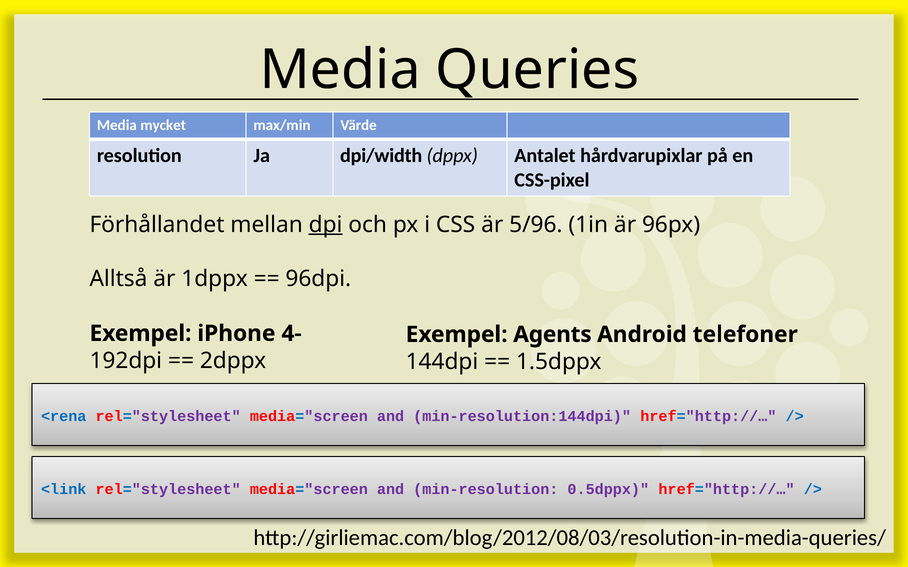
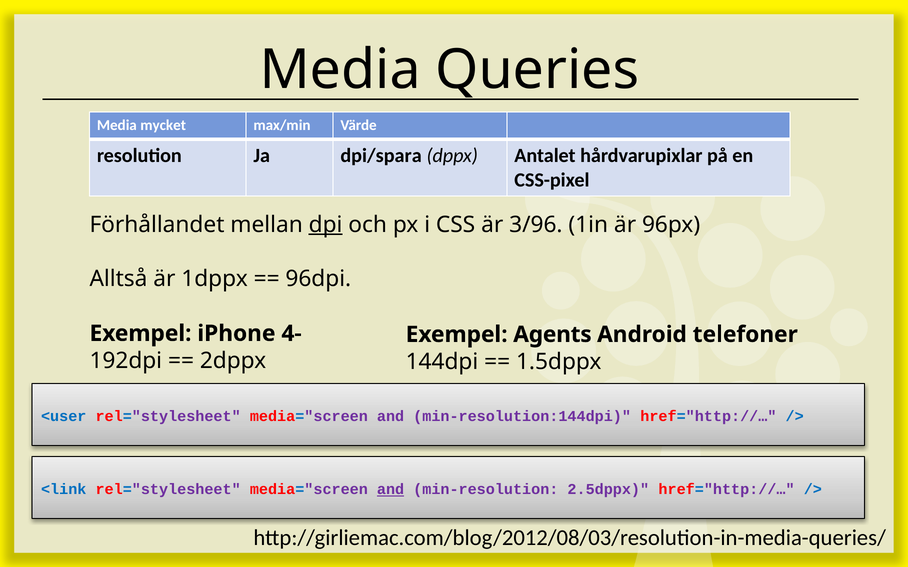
dpi/width: dpi/width -> dpi/spara (381, 156)
5/96: 5/96 -> 3/96 (536, 225)
<rena: <rena -> <user (64, 417)
and underline: none -> present (391, 490)
0.5dppx: 0.5dppx -> 2.5dppx (608, 490)
